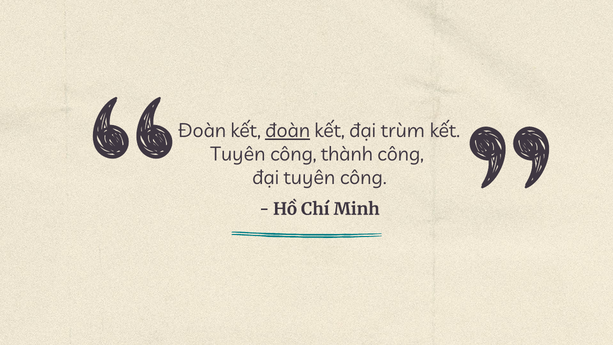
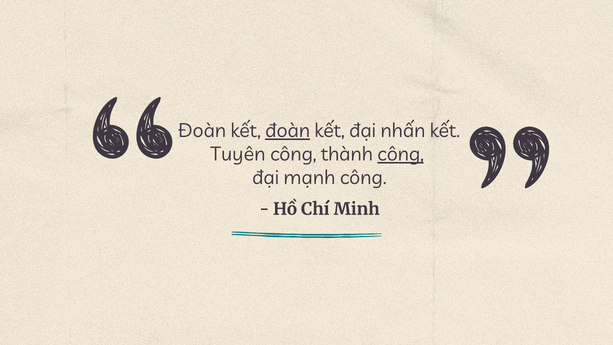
trùm: trùm -> nhấn (403, 131)
công underline: none -> present (401, 154)
đại tuyên: tuyên -> mạnh (309, 178)
